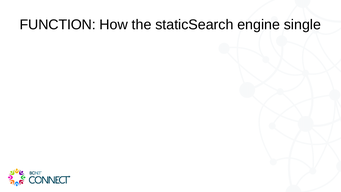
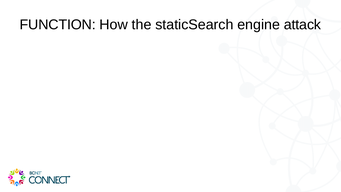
single: single -> attack (302, 25)
